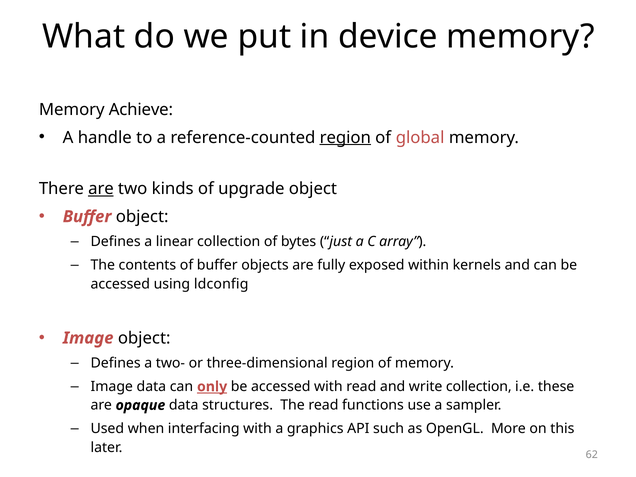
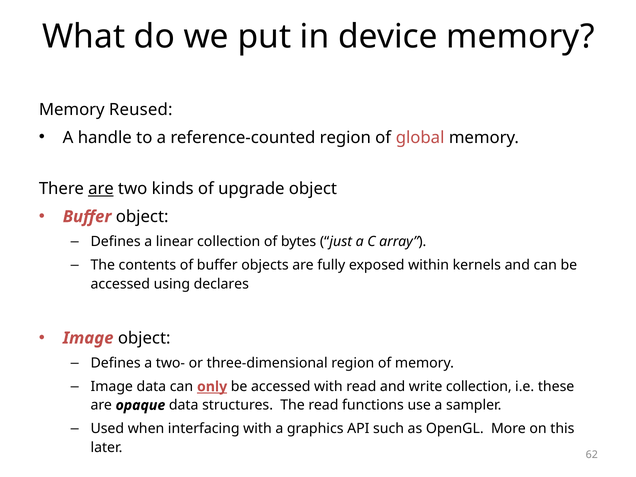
Achieve: Achieve -> Reused (141, 110)
region underline: present -> none (345, 137)
ldconfig: ldconfig -> declares (221, 284)
